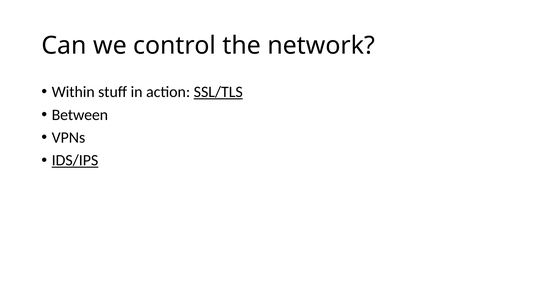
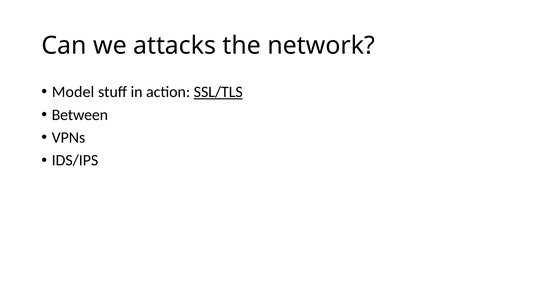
control: control -> attacks (175, 46)
Within: Within -> Model (73, 92)
IDS/IPS underline: present -> none (75, 160)
